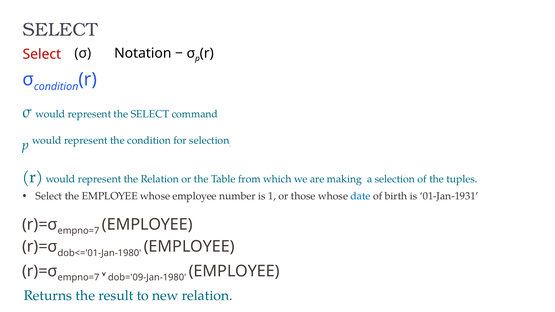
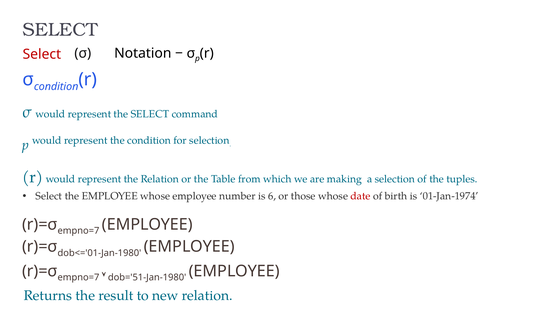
1: 1 -> 6 (272, 196)
date colour: blue -> red (361, 196)
01-Jan-1931: 01-Jan-1931 -> 01-Jan-1974 (449, 196)
dob='09-Jan-1980: dob='09-Jan-1980 -> dob='51-Jan-1980 (147, 278)
